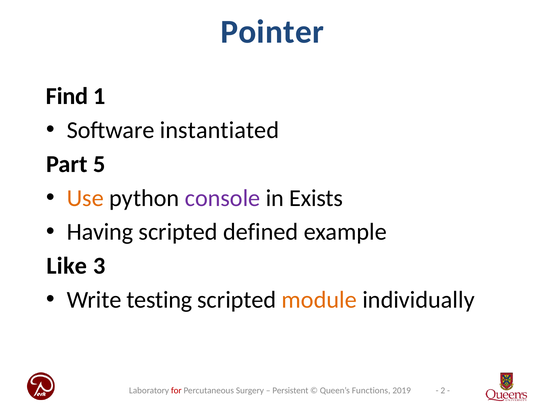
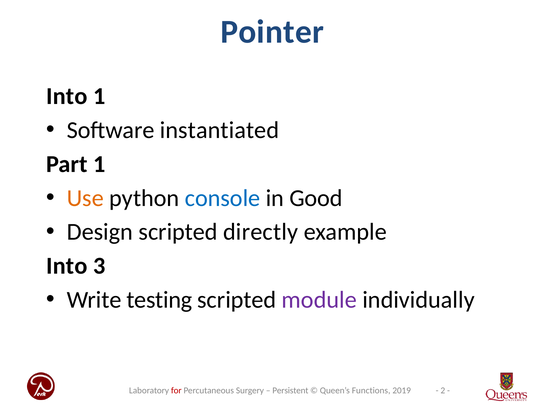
Find: Find -> Into (67, 96)
Part 5: 5 -> 1 (99, 164)
console colour: purple -> blue (223, 198)
Exists: Exists -> Good (316, 198)
Having: Having -> Design (100, 232)
defined: defined -> directly (261, 232)
Like: Like -> Into (67, 266)
module colour: orange -> purple (319, 300)
